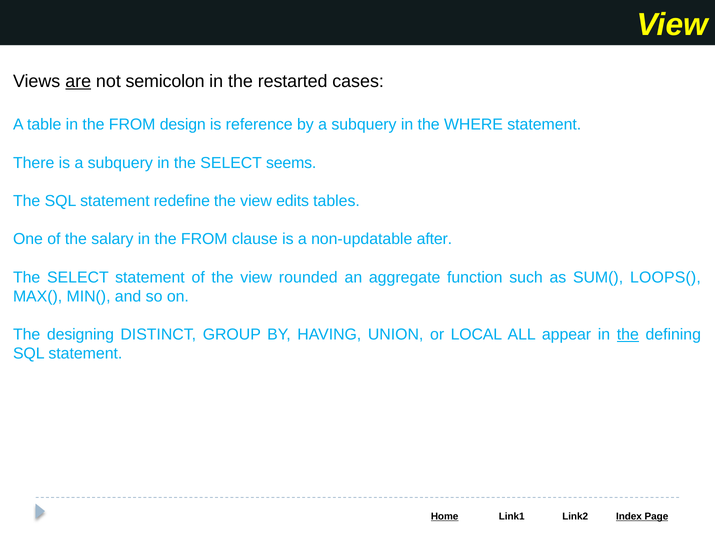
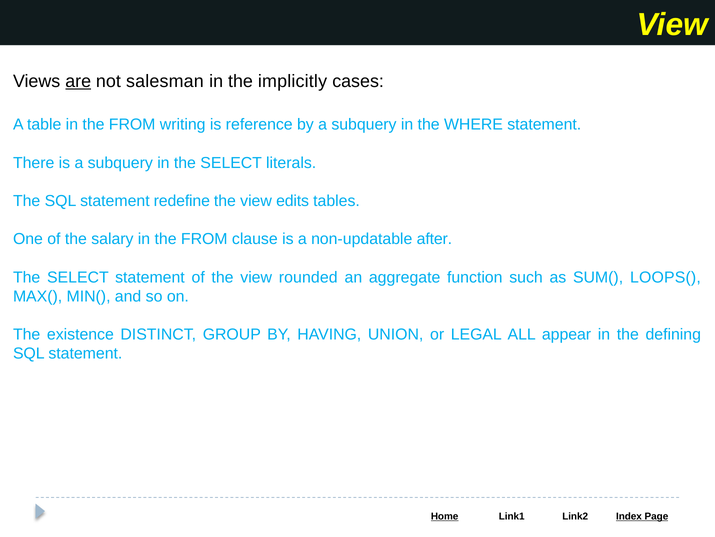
semicolon: semicolon -> salesman (165, 81)
restarted: restarted -> implicitly (293, 81)
design: design -> writing (183, 125)
seems: seems -> literals (291, 163)
designing: designing -> existence (80, 334)
LOCAL: LOCAL -> LEGAL (476, 334)
the underline: present -> none (628, 334)
